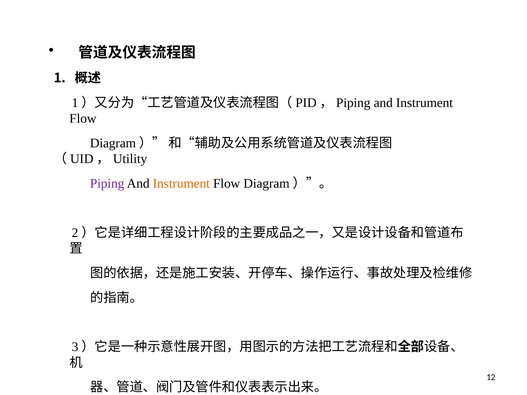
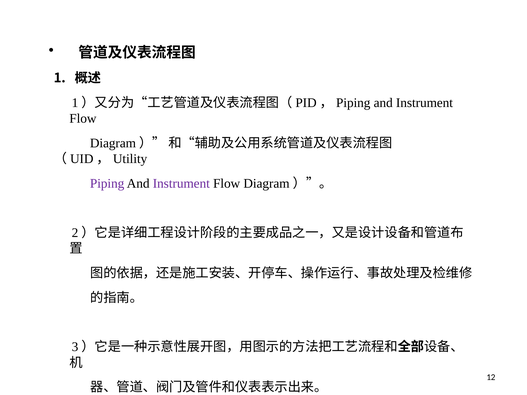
Instrument colour: orange -> purple (181, 184)
